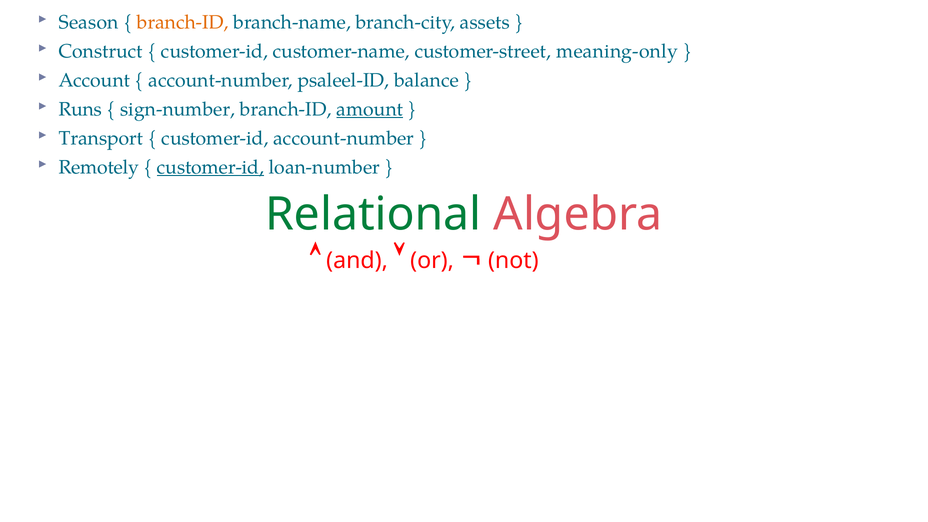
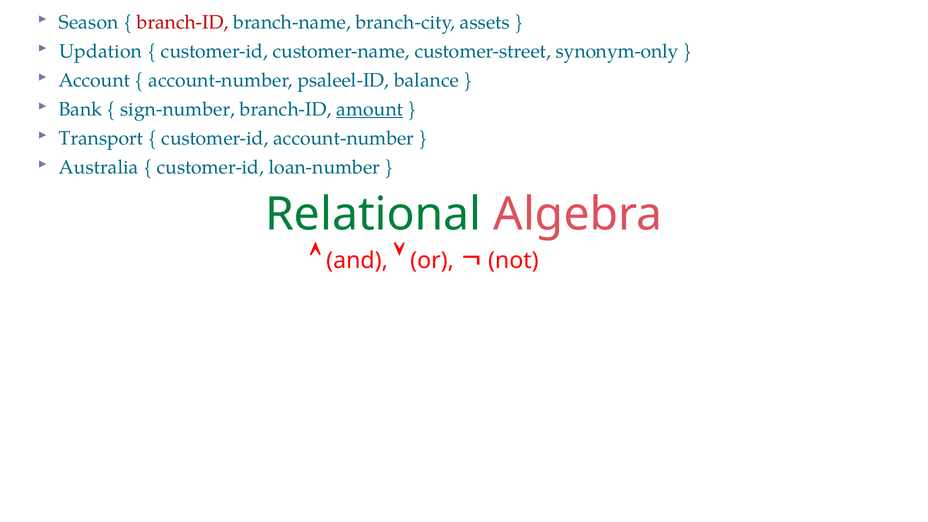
branch-ID colour: orange -> red (183, 22)
Construct: Construct -> Updation (101, 51)
meaning-only: meaning-only -> synonym-only (617, 51)
Runs: Runs -> Bank (80, 109)
Remotely: Remotely -> Australia (99, 167)
customer-id underline: present -> none (210, 167)
